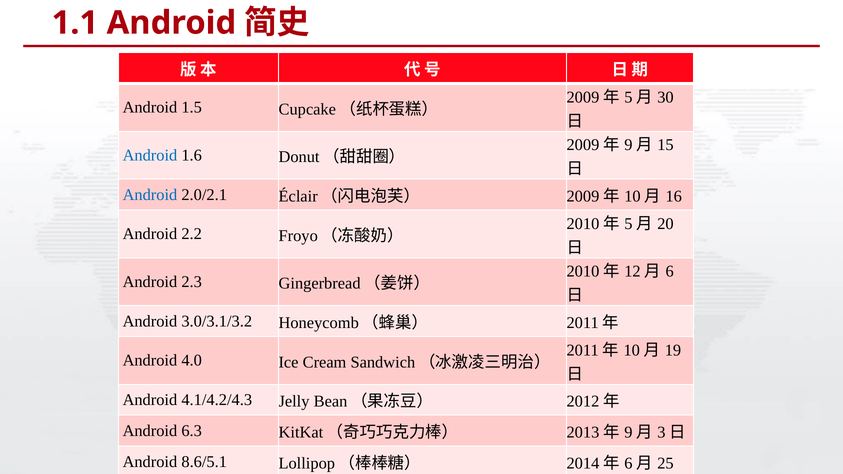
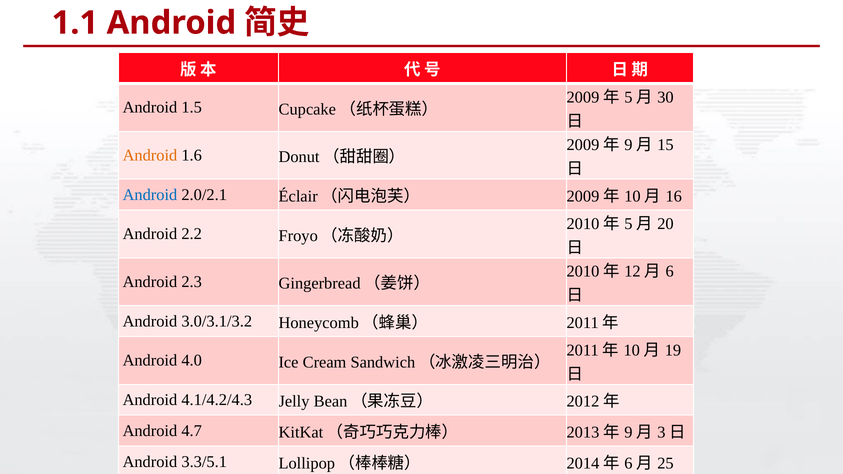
Android colour: blue -> orange (150, 155)
6.3: 6.3 -> 4.7 (192, 431)
8.6/5.1: 8.6/5.1 -> 3.3/5.1 (204, 462)
